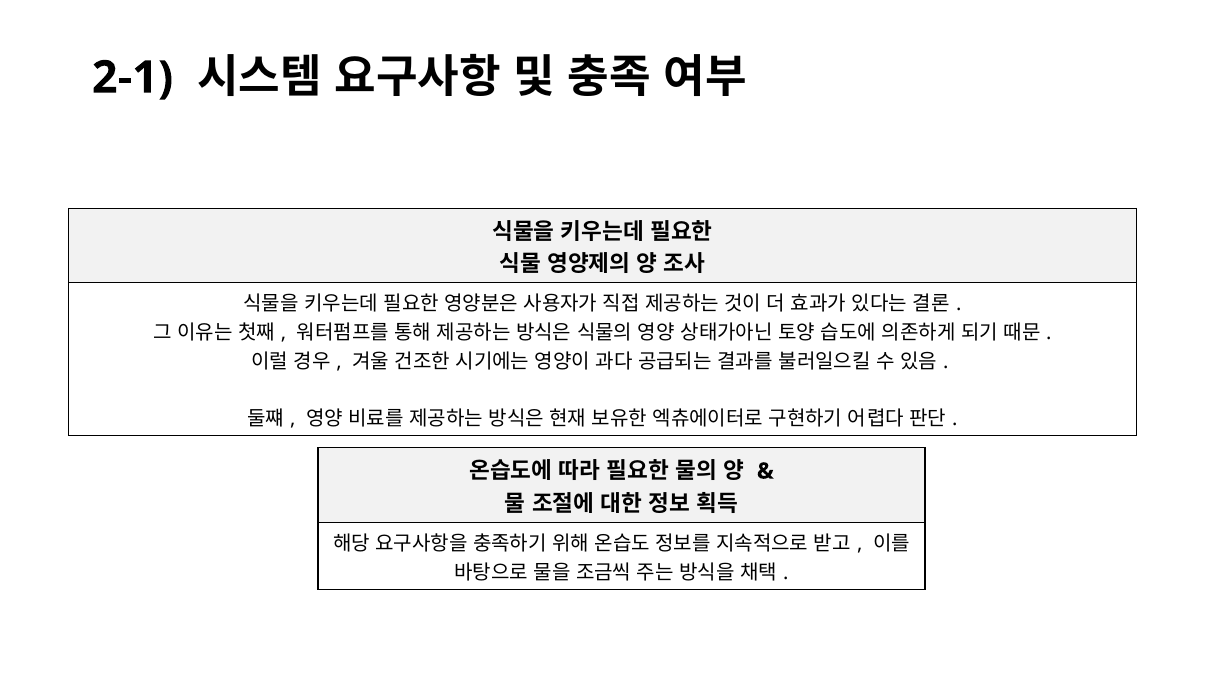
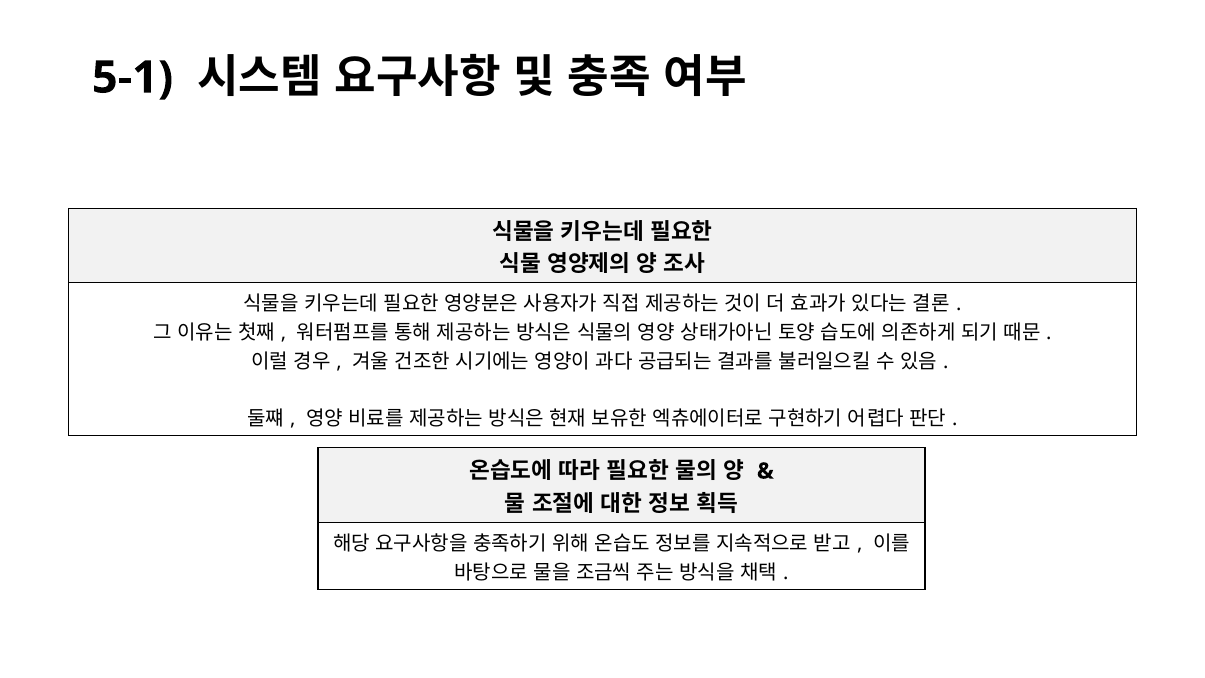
2-1: 2-1 -> 5-1 (133, 78)
